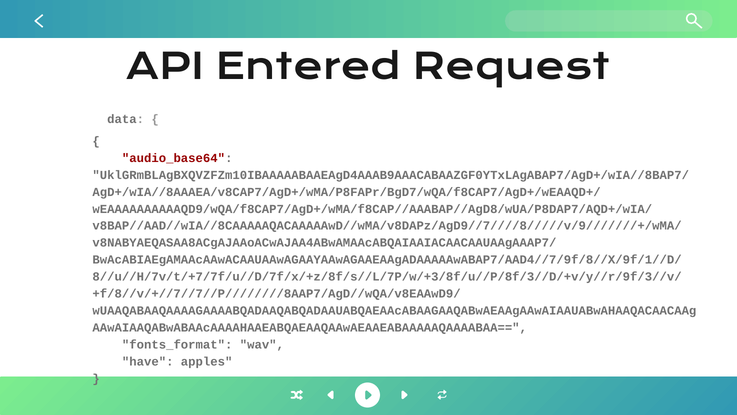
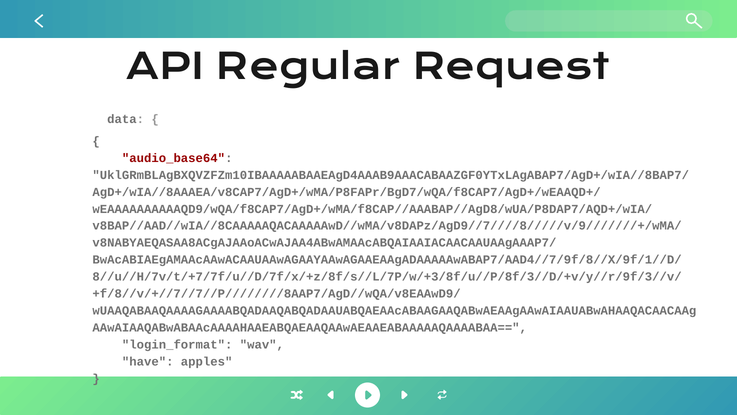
Entered: Entered -> Regular (308, 67)
fonts_format: fonts_format -> login_format (177, 344)
